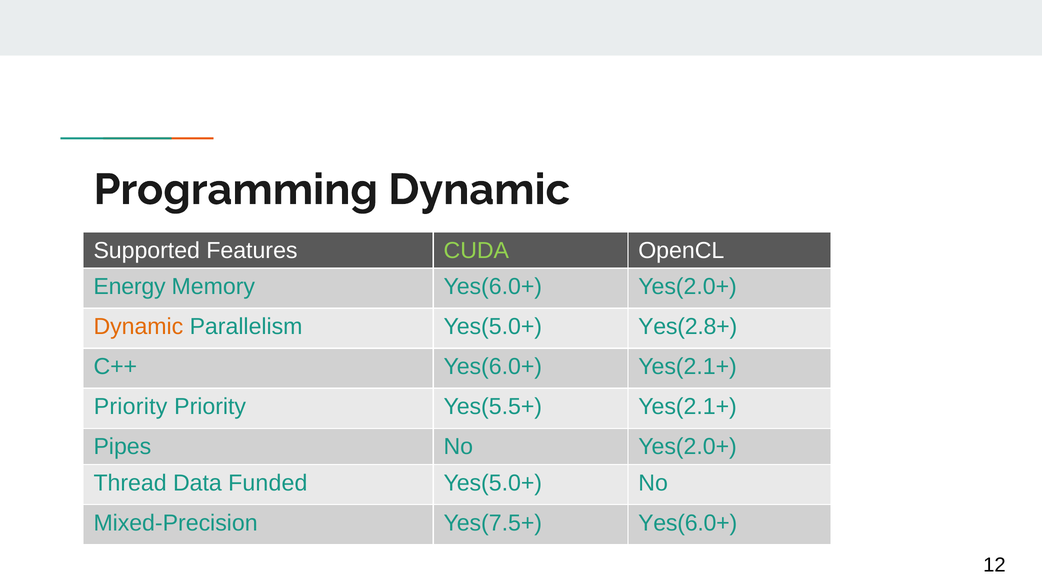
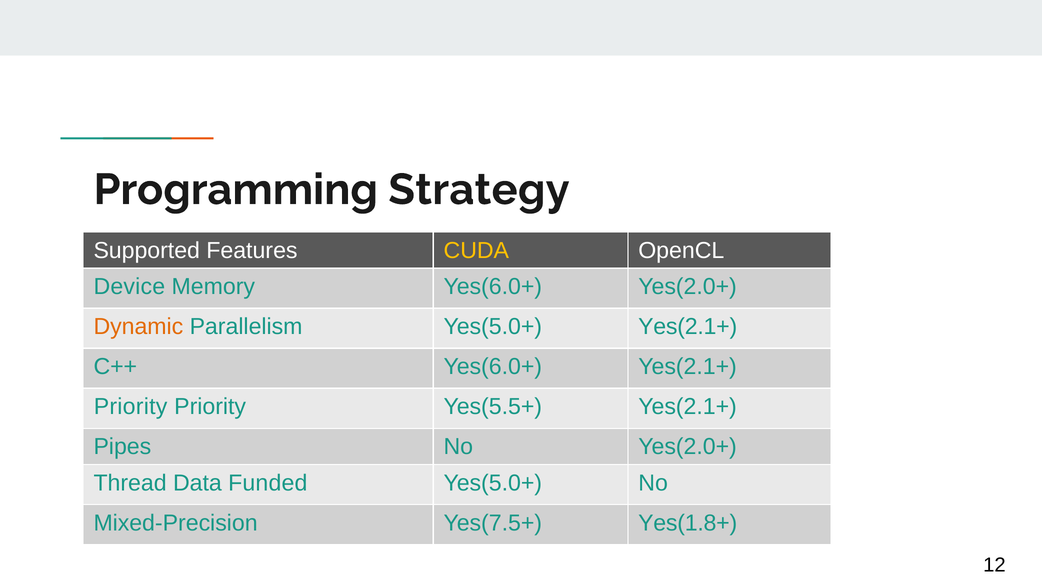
Programming Dynamic: Dynamic -> Strategy (479, 190)
CUDA colour: light green -> yellow (476, 251)
Energy: Energy -> Device (129, 287)
Yes(5.0+ Yes(2.8+: Yes(2.8+ -> Yes(2.1+ (688, 327)
Yes(7.5+ Yes(6.0+: Yes(6.0+ -> Yes(1.8+ (688, 523)
